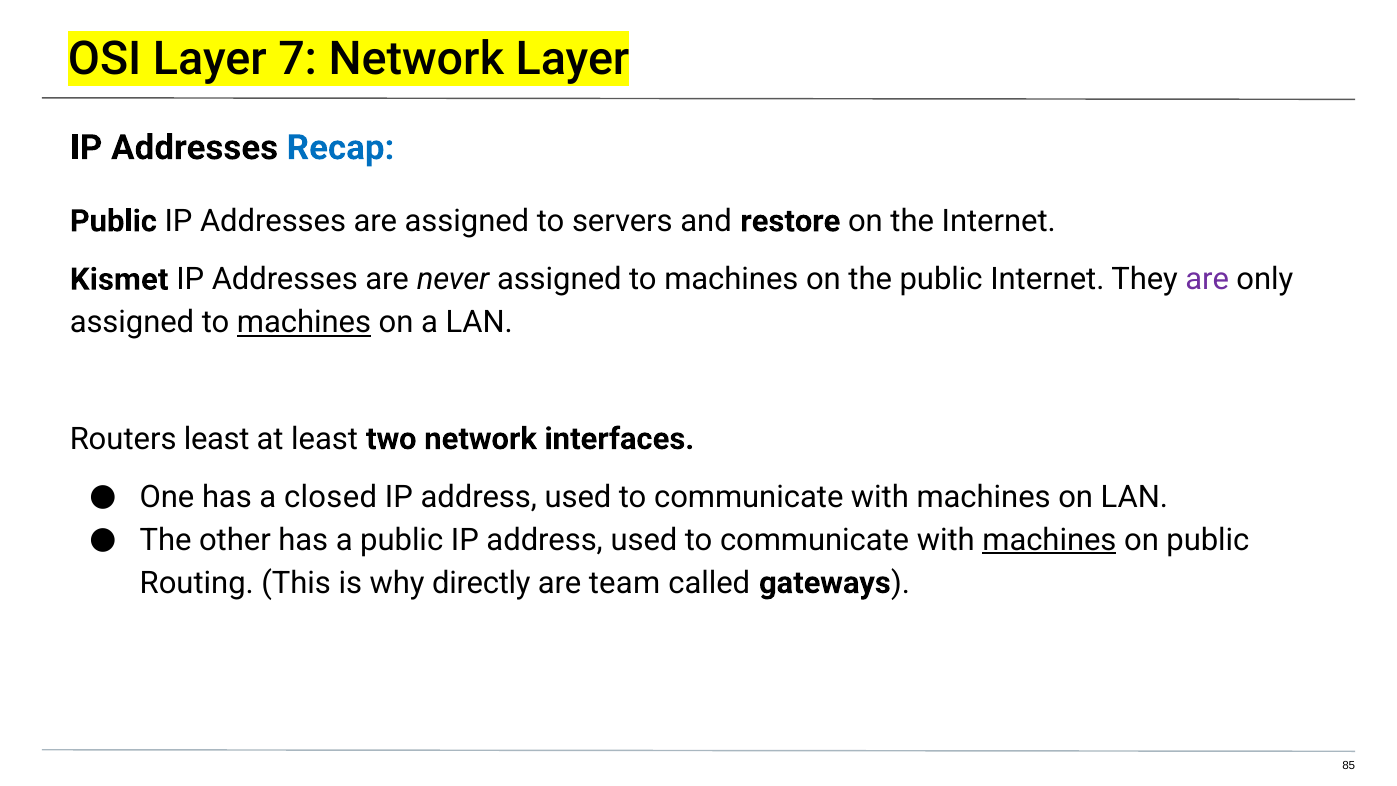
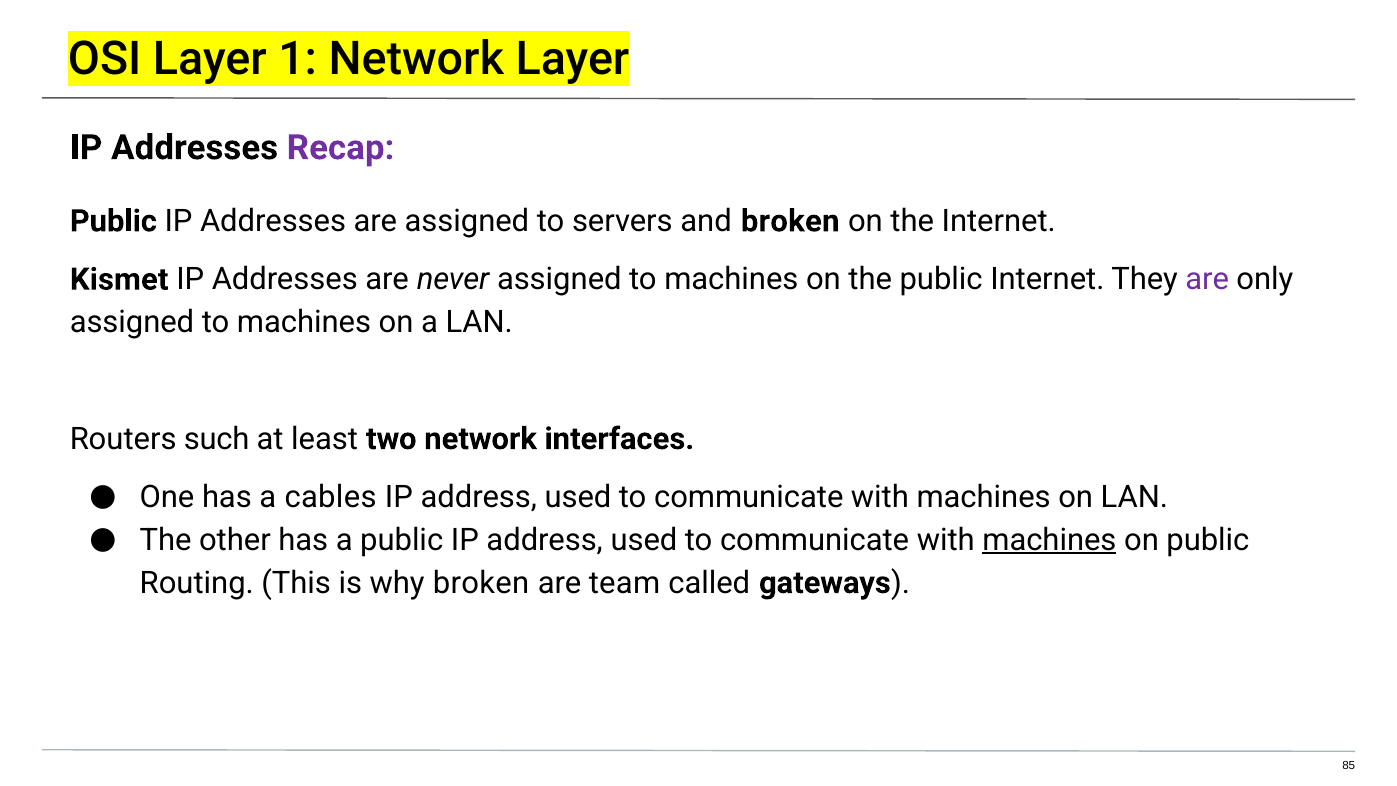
7: 7 -> 1 (298, 59)
Recap colour: blue -> purple (341, 148)
and restore: restore -> broken (790, 221)
machines underline: present -> none (304, 322)
Routers least: least -> such (217, 439)
closed: closed -> cables (331, 497)
why directly: directly -> broken (481, 583)
